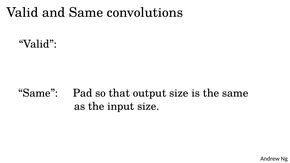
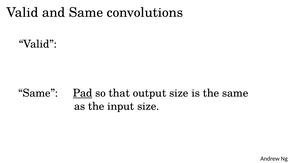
Pad underline: none -> present (83, 93)
